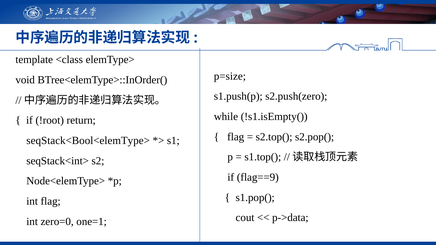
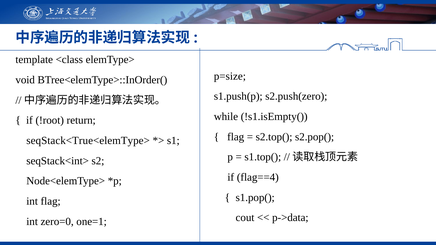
seqStack<Bool<elemType>: seqStack<Bool<elemType> -> seqStack<True<elemType> (88, 141)
flag==9: flag==9 -> flag==4 (258, 177)
